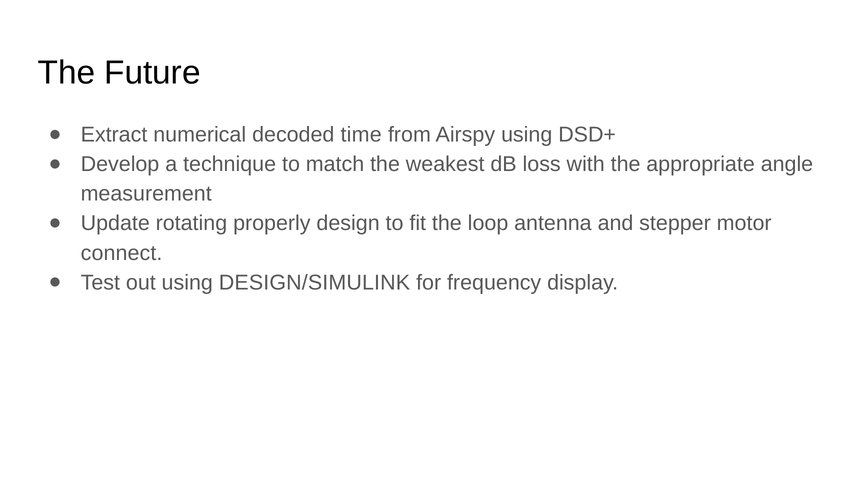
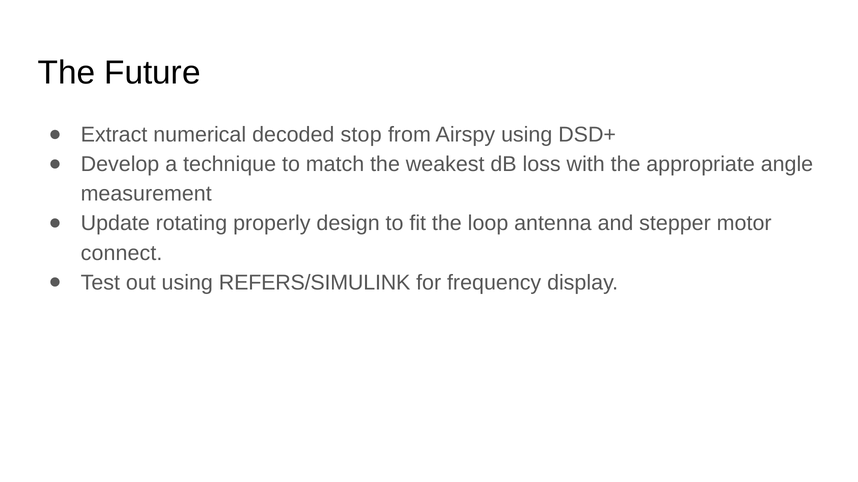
time: time -> stop (361, 135)
DESIGN/SIMULINK: DESIGN/SIMULINK -> REFERS/SIMULINK (315, 283)
